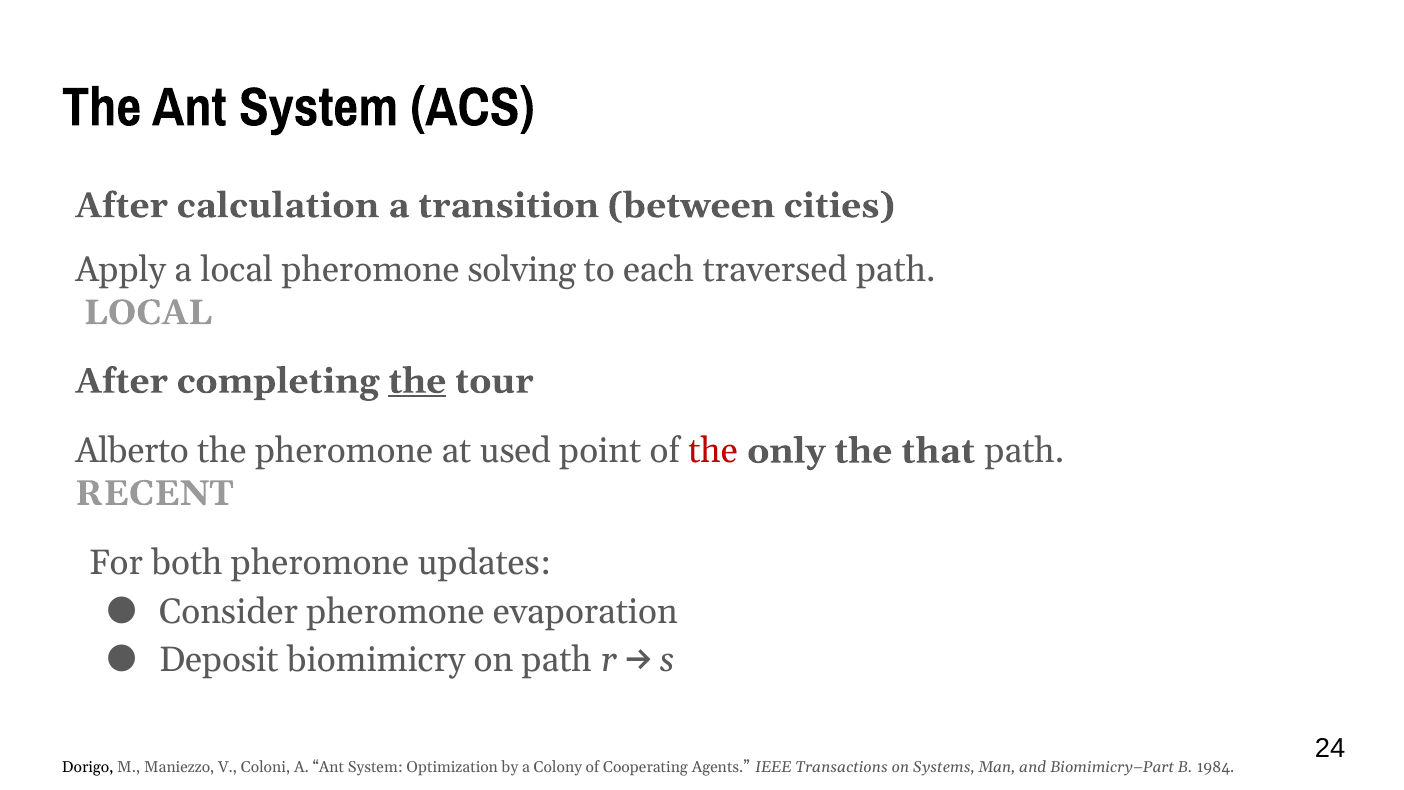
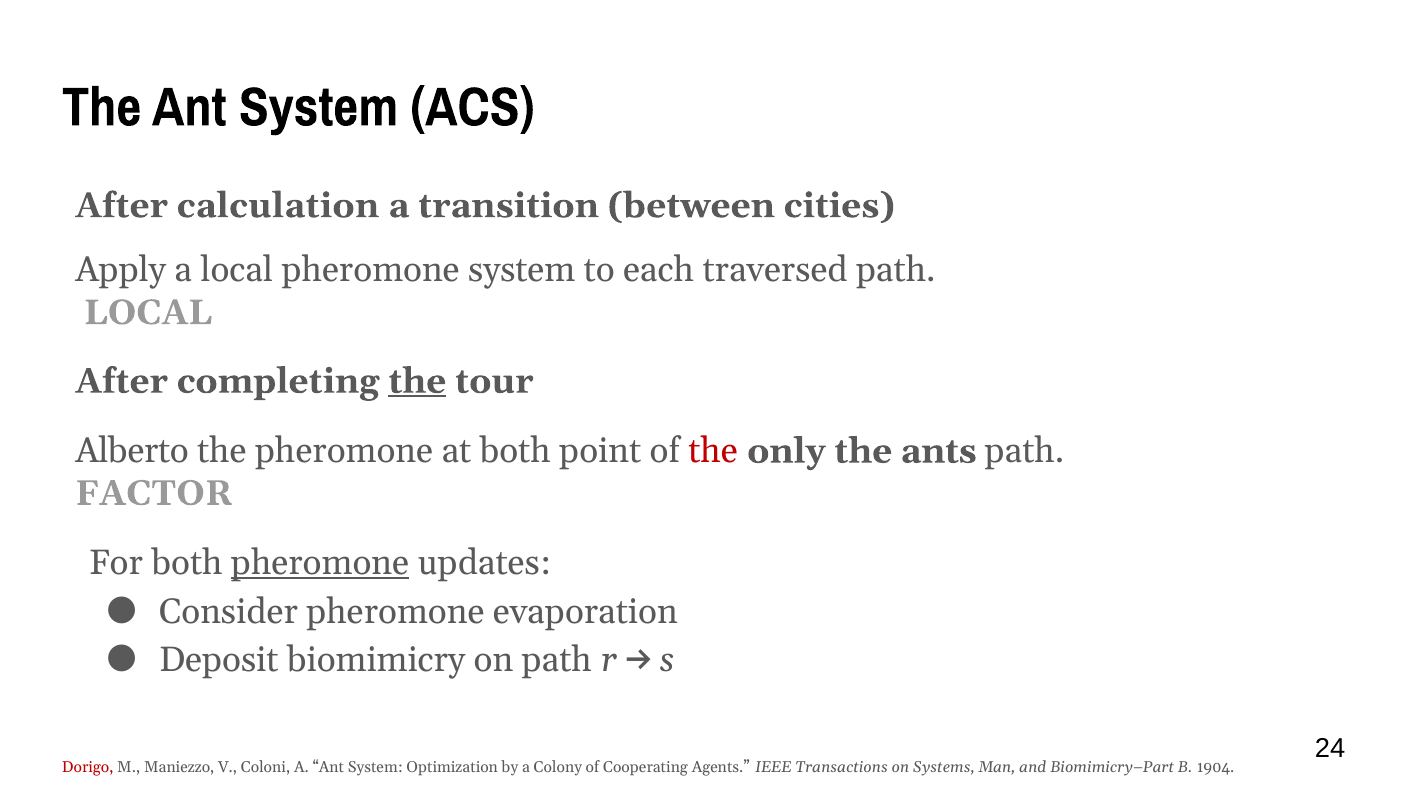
pheromone solving: solving -> system (522, 270)
at used: used -> both (515, 451)
that: that -> ants (939, 451)
RECENT: RECENT -> FACTOR (154, 493)
pheromone underline: none -> present (320, 563)
Dorigo colour: black -> red (88, 767)
1984: 1984 -> 1904 (1216, 767)
